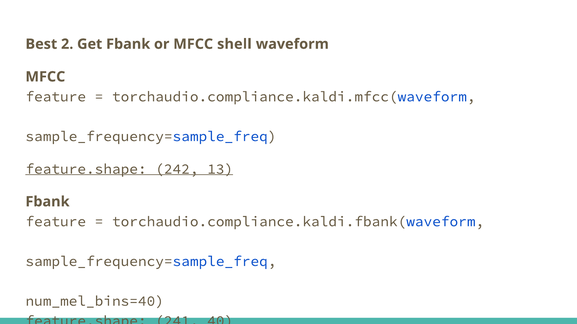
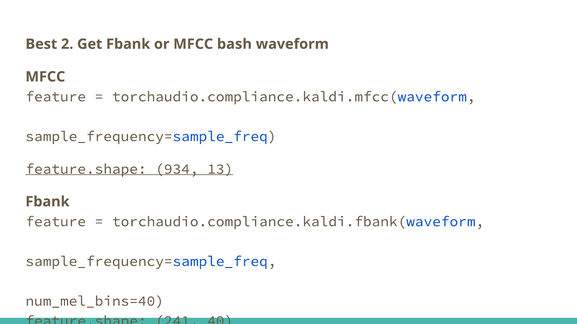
shell: shell -> bash (234, 44)
242: 242 -> 934 (177, 169)
